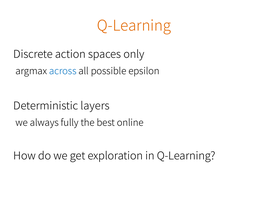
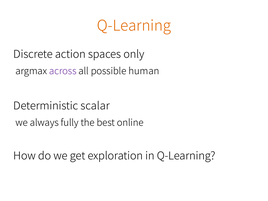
across colour: blue -> purple (63, 71)
epsilon: epsilon -> human (144, 71)
layers: layers -> scalar (95, 106)
